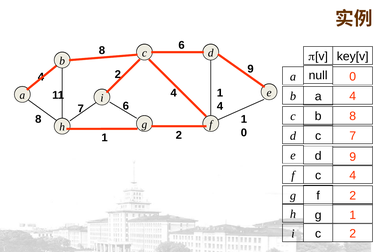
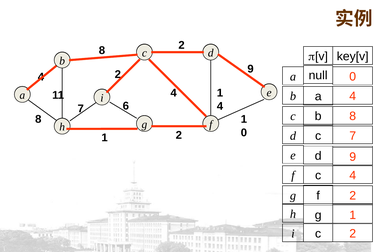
6: 6 -> 2 (182, 45)
